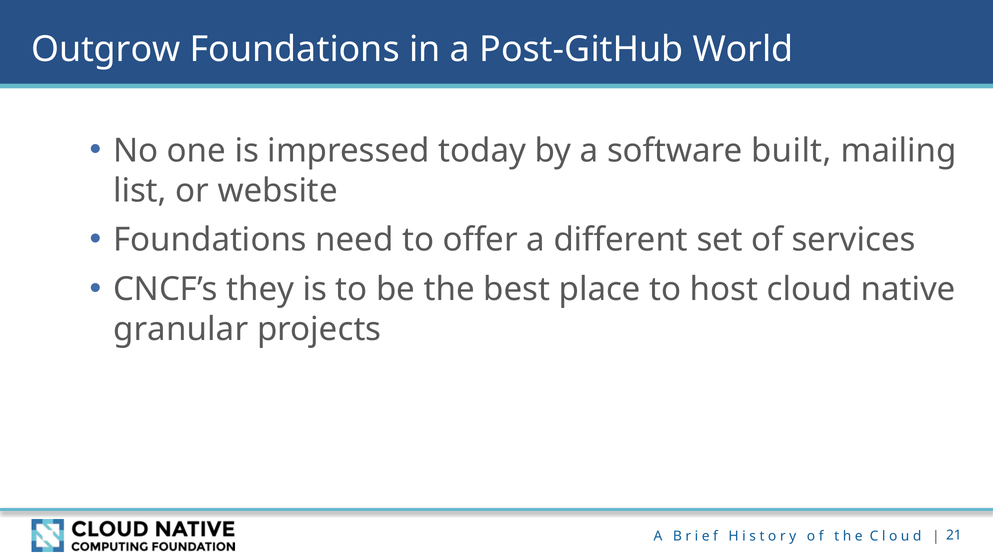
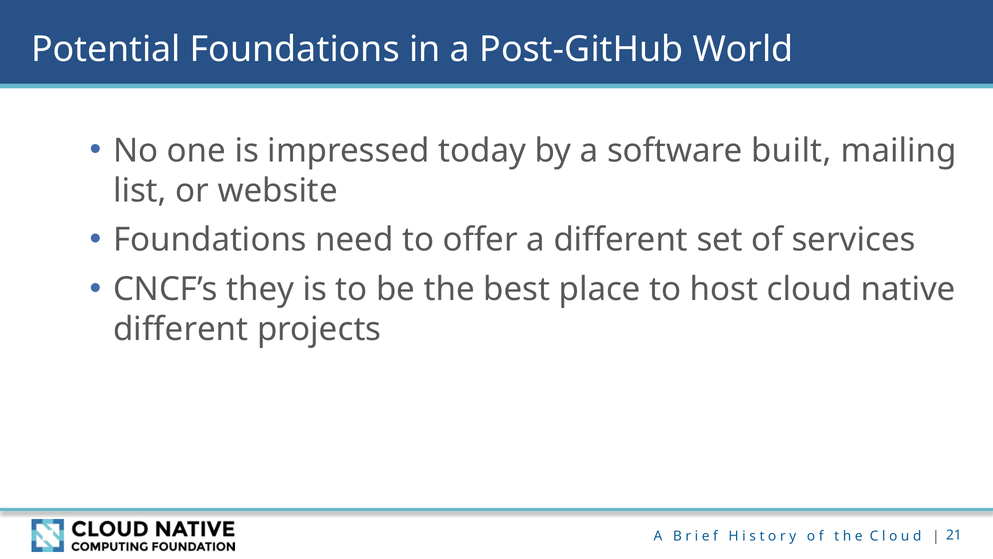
Outgrow: Outgrow -> Potential (106, 50)
granular: granular -> different (181, 329)
